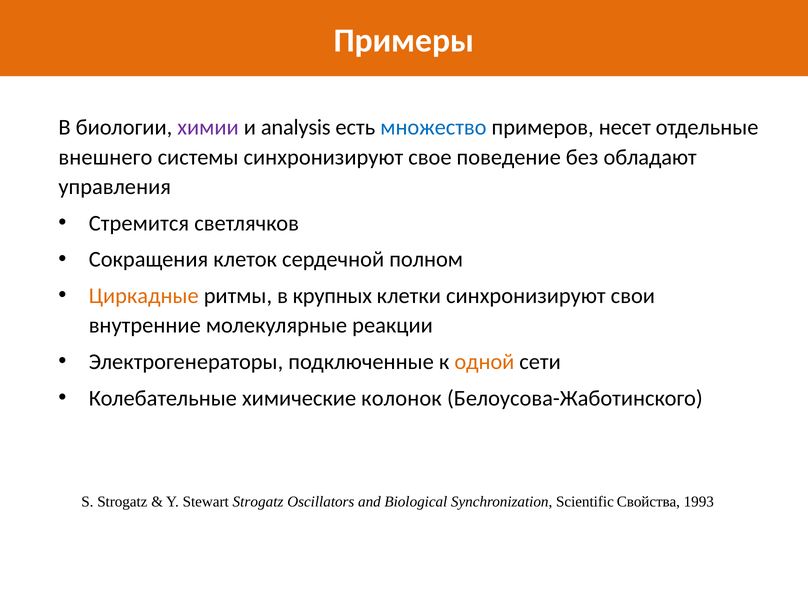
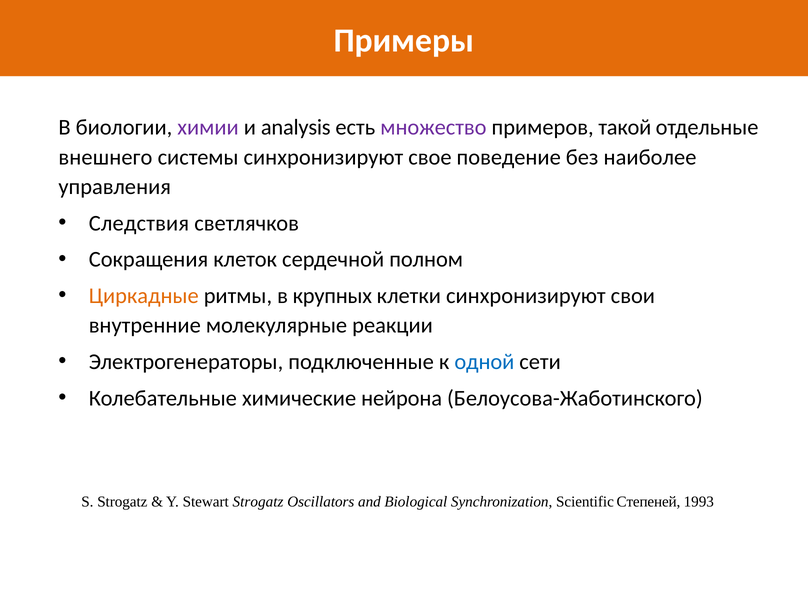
множество colour: blue -> purple (433, 127)
несет: несет -> такой (625, 127)
обладают: обладают -> наиболее (650, 157)
Стремится: Стремится -> Следствия (139, 223)
одной colour: orange -> blue (484, 362)
колонок: колонок -> нейрона (402, 398)
Свойства: Свойства -> Степеней (648, 502)
